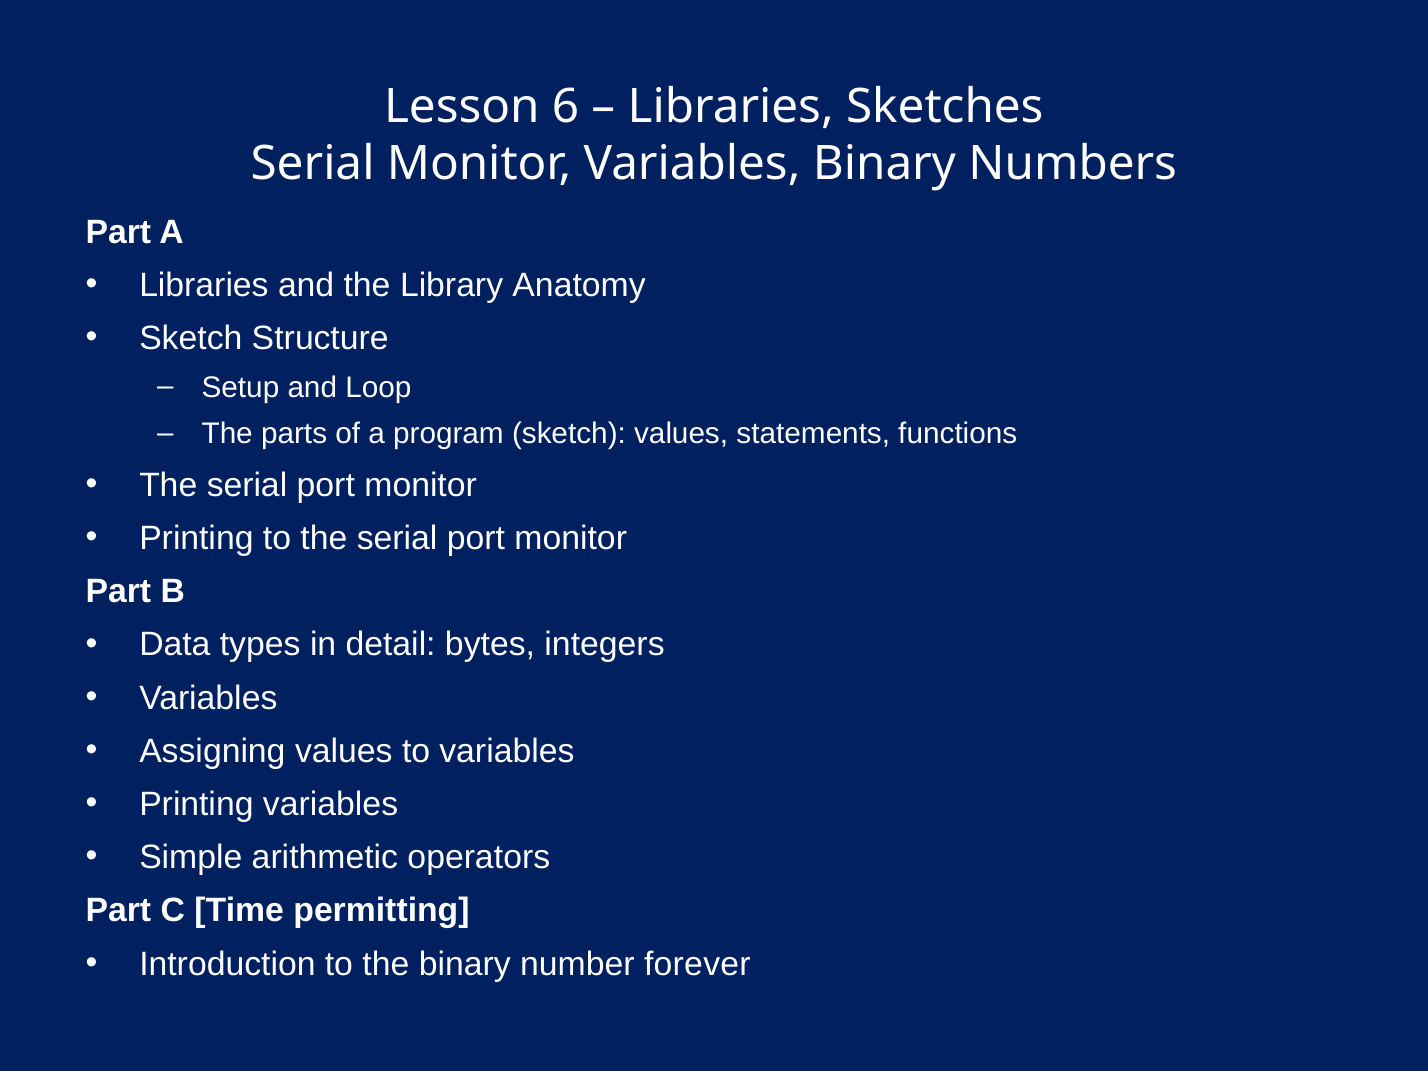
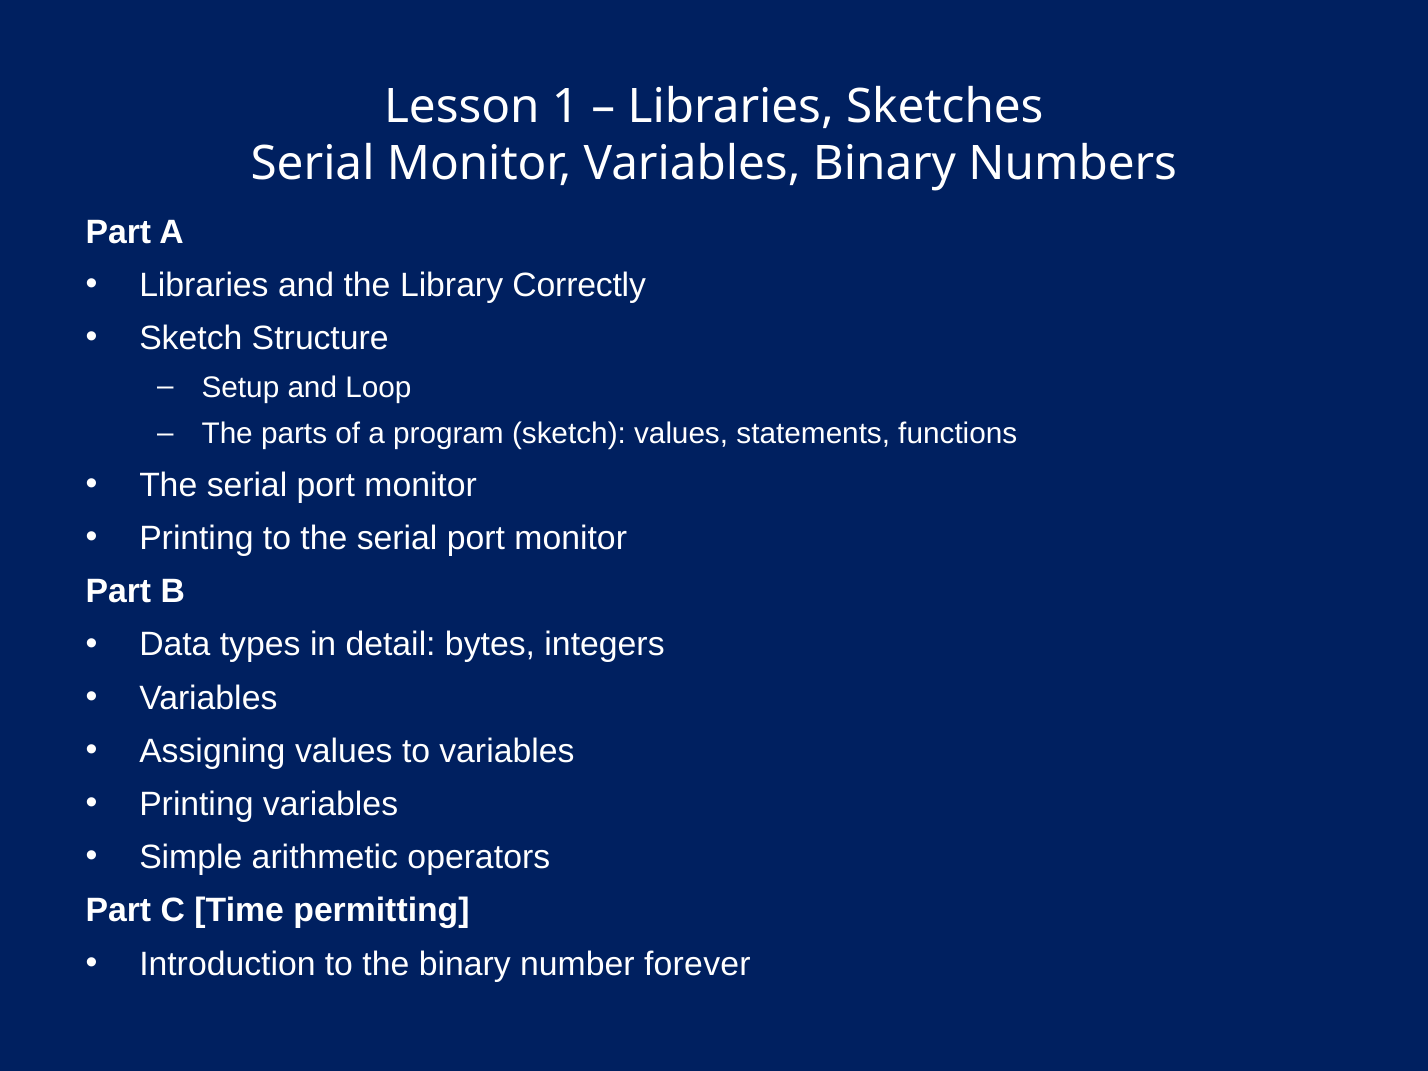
6: 6 -> 1 (565, 107)
Anatomy: Anatomy -> Correctly (579, 285)
